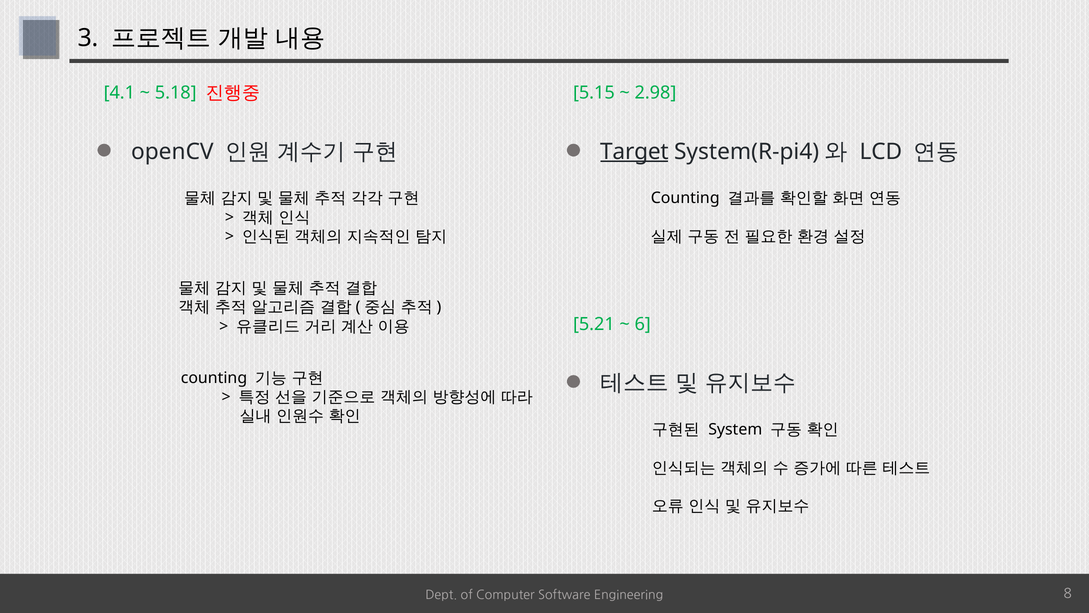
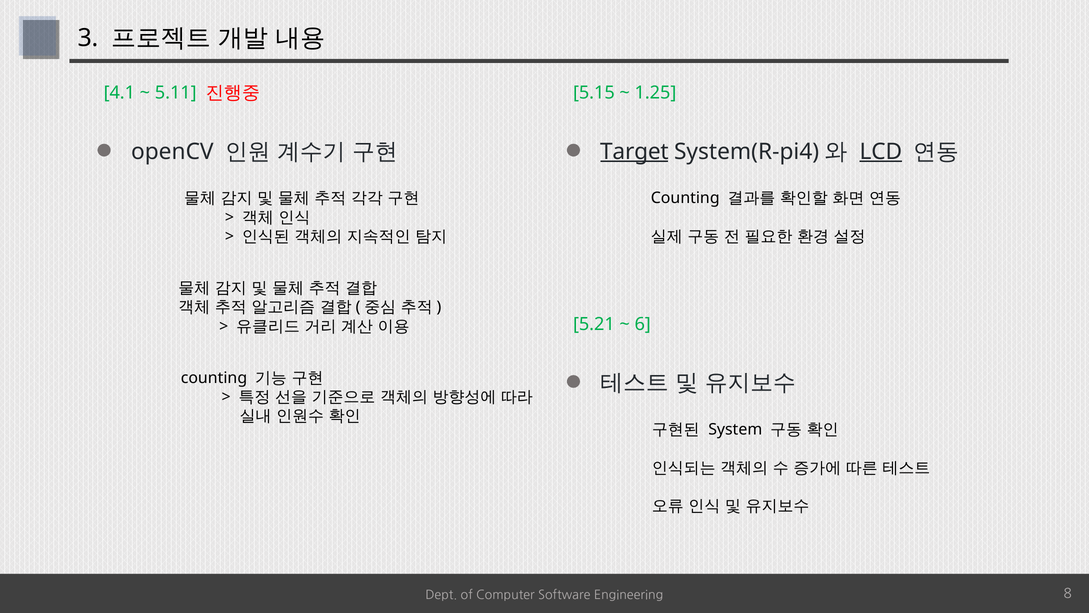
5.18: 5.18 -> 5.11 (176, 93)
2.98: 2.98 -> 1.25 (655, 93)
LCD underline: none -> present (881, 151)
